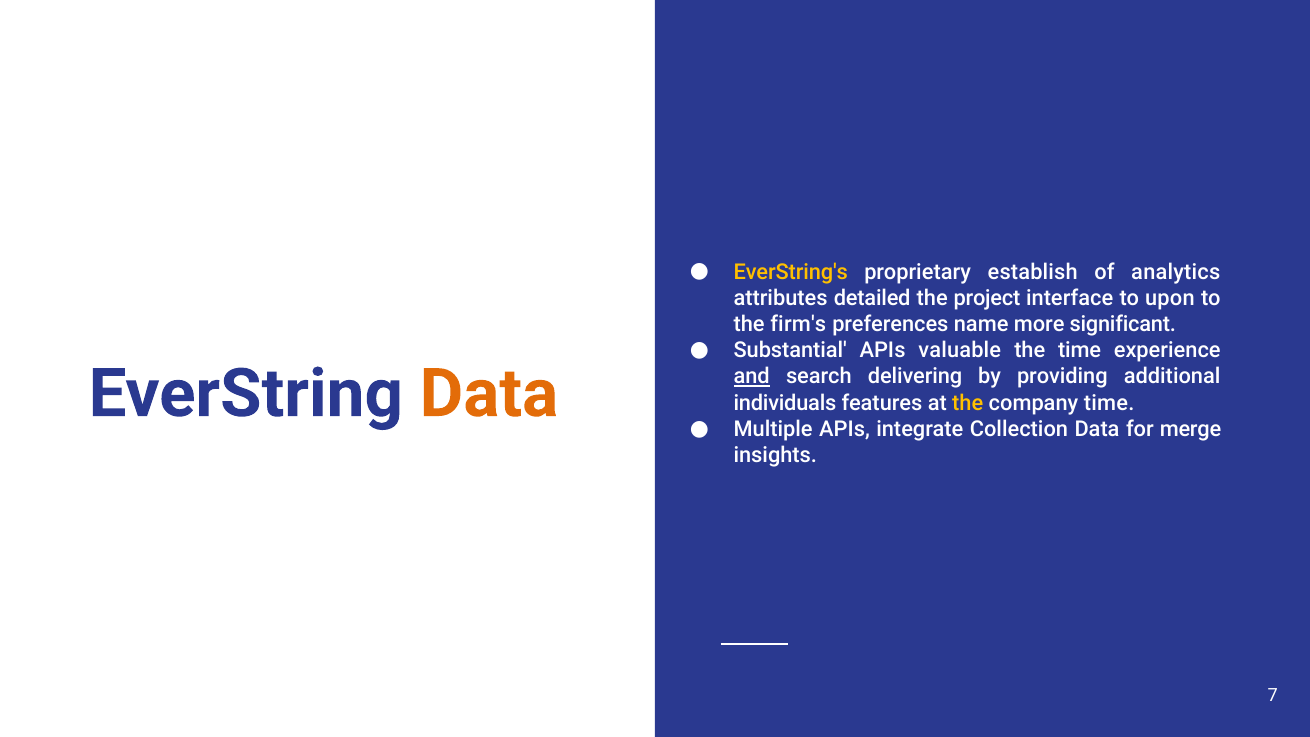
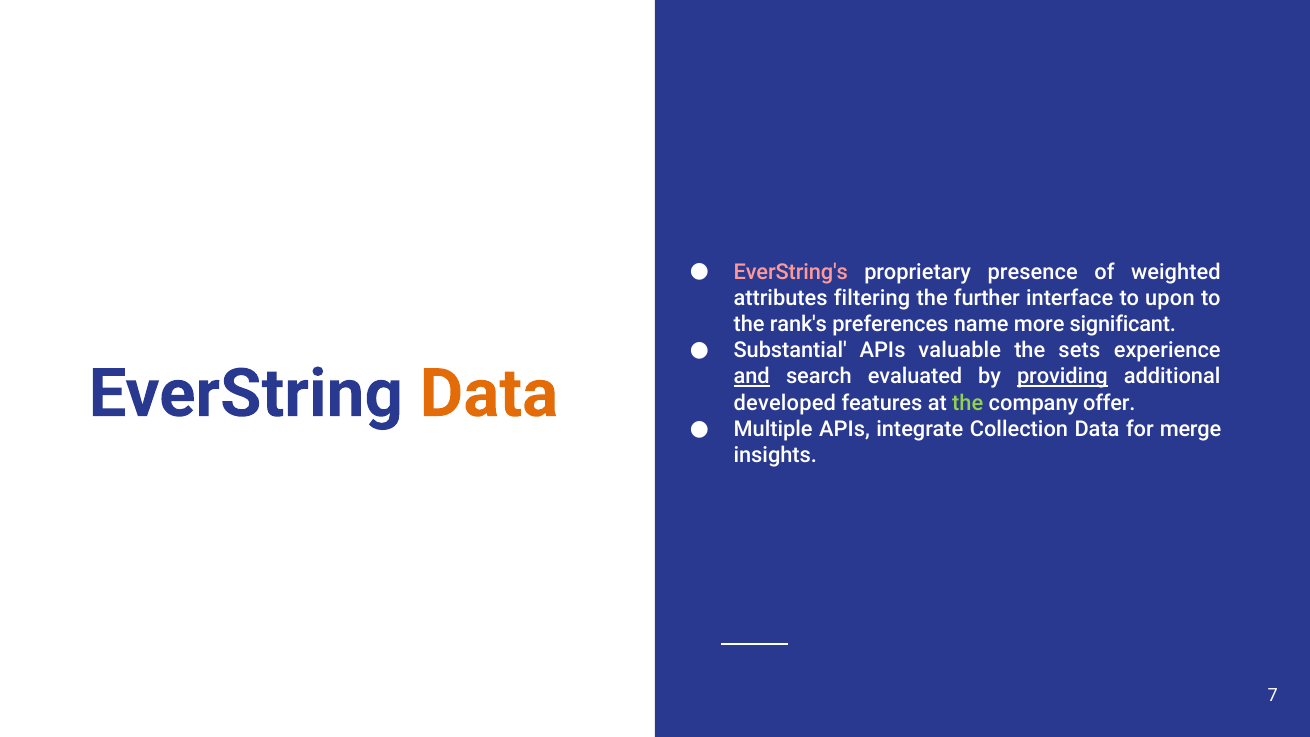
EverString's colour: yellow -> pink (791, 272)
establish: establish -> presence (1033, 272)
analytics: analytics -> weighted (1176, 272)
detailed: detailed -> filtering (872, 298)
project: project -> further (987, 298)
firm's: firm's -> rank's (798, 324)
the time: time -> sets (1079, 350)
delivering: delivering -> evaluated (915, 377)
providing underline: none -> present (1062, 377)
individuals: individuals -> developed (785, 403)
the colour: yellow -> light green (968, 403)
company time: time -> offer (1109, 403)
